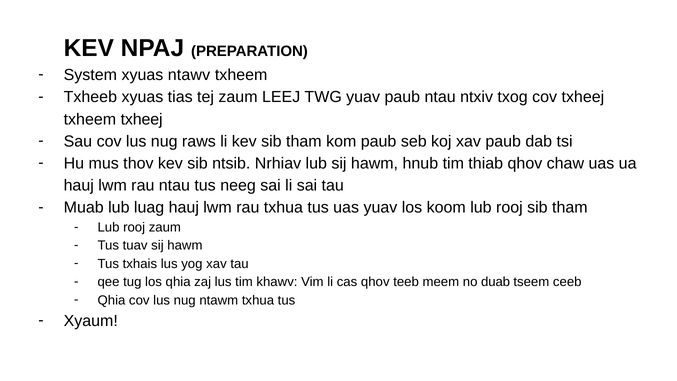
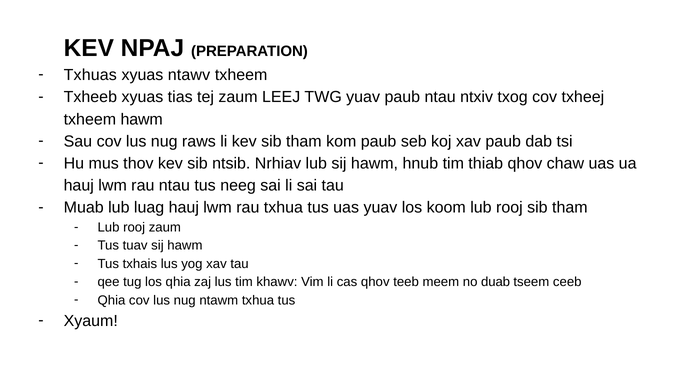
System: System -> Txhuas (90, 75)
txheem txheej: txheej -> hawm (142, 119)
